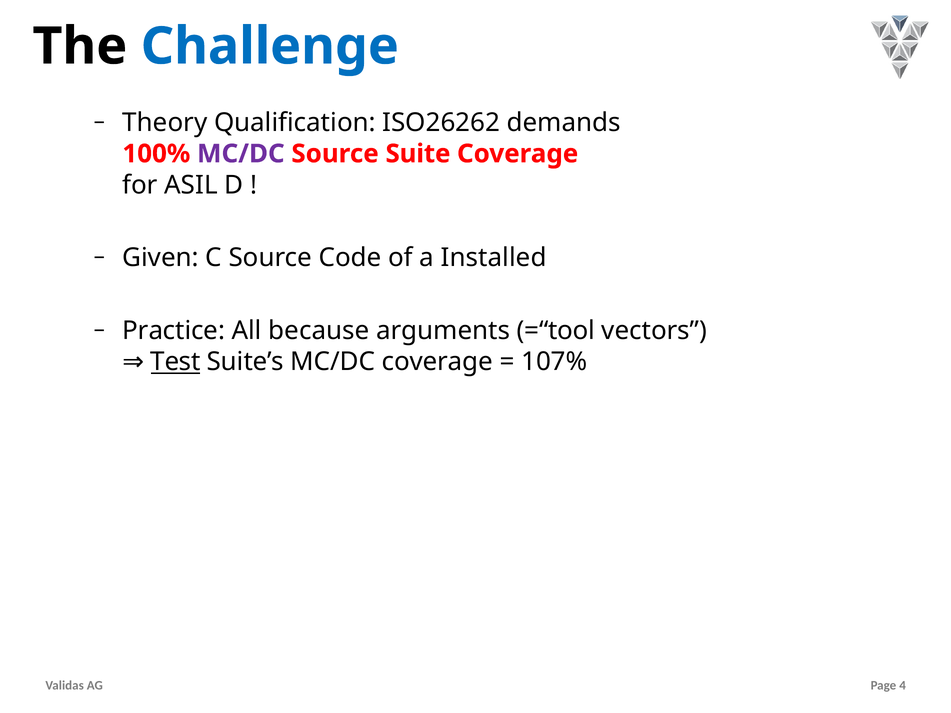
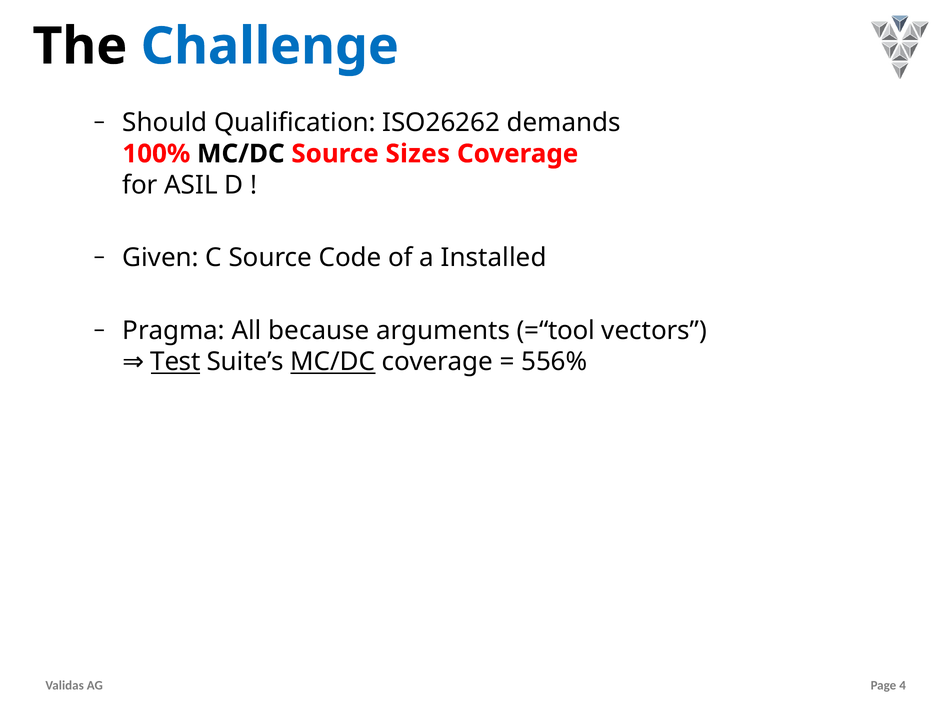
Theory: Theory -> Should (165, 123)
MC/DC colour: purple -> black (241, 154)
Suite: Suite -> Sizes (418, 154)
Practice: Practice -> Pragma (174, 331)
MC/DC underline: none -> present (333, 362)
107%: 107% -> 556% (554, 362)
